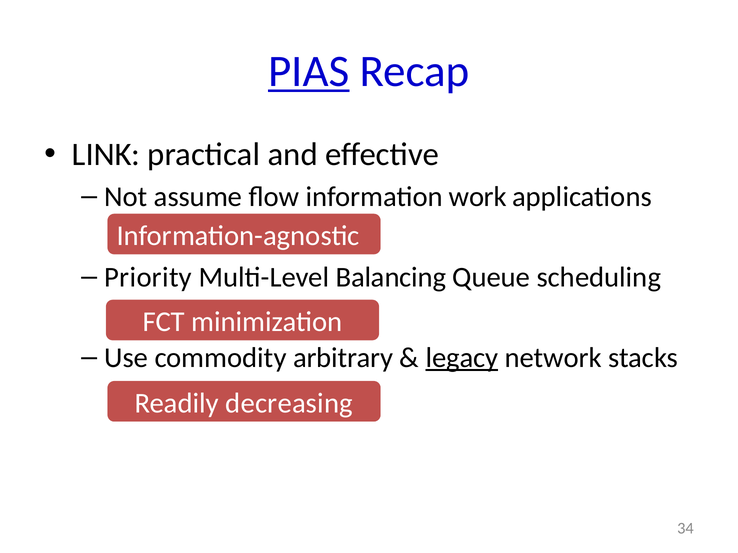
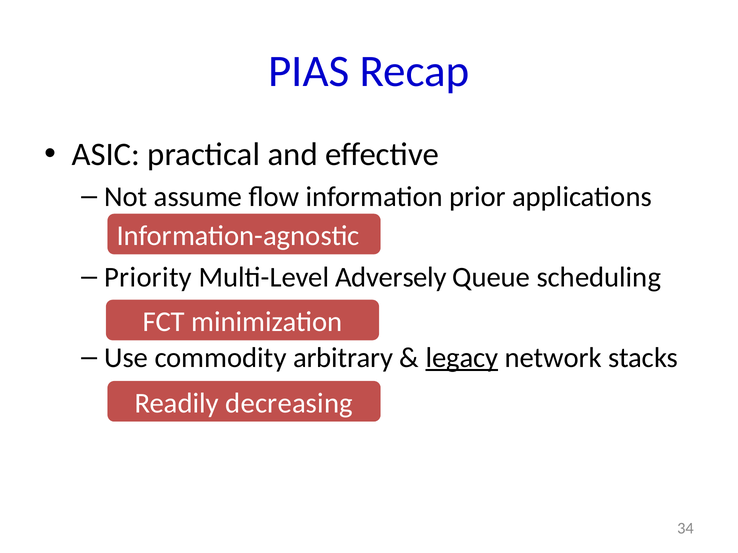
PIAS underline: present -> none (309, 71)
LINK: LINK -> ASIC (106, 155)
work: work -> prior (478, 197)
Balancing: Balancing -> Adversely (391, 278)
